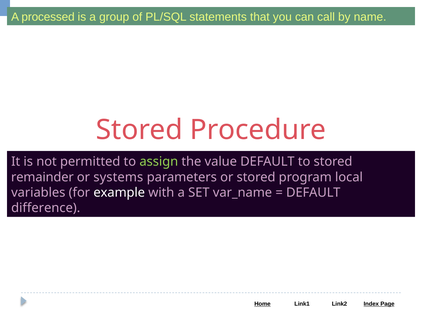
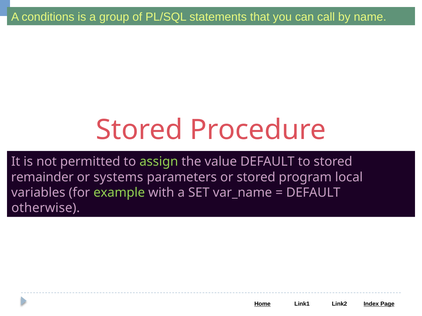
processed: processed -> conditions (48, 17)
example colour: white -> light green (119, 193)
difference: difference -> otherwise (46, 208)
